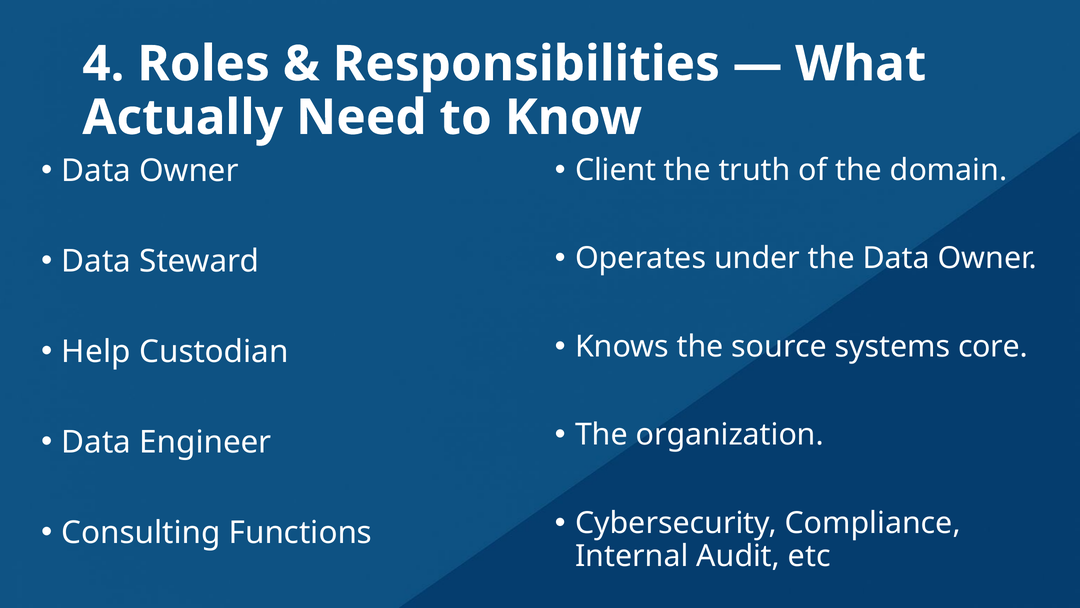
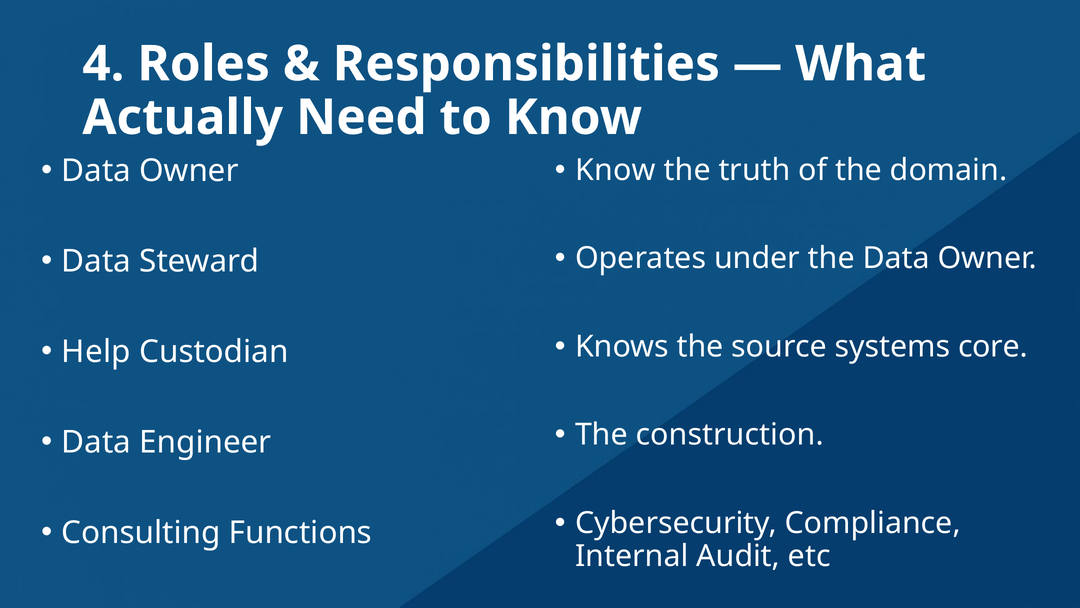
Client: Client -> Know (615, 170)
organization: organization -> construction (730, 435)
